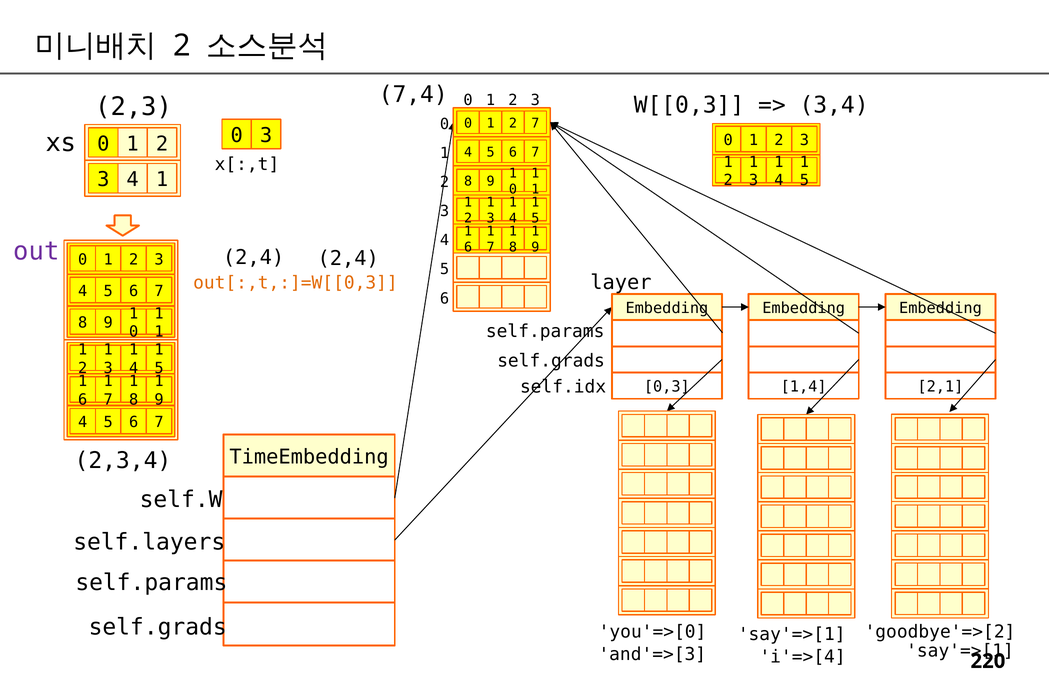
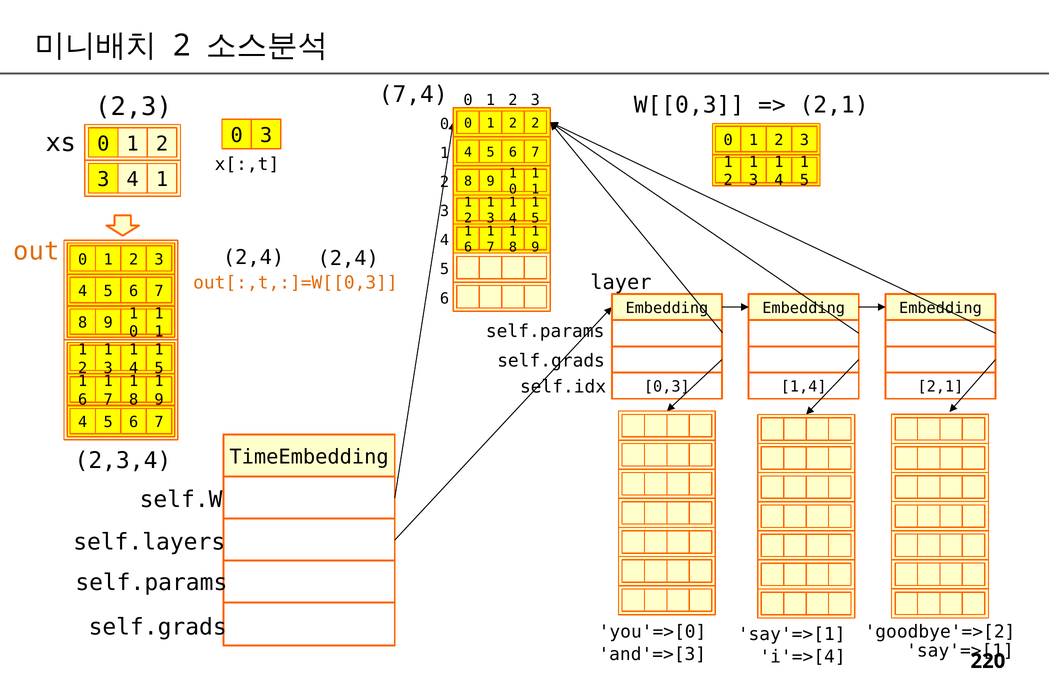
3,4: 3,4 -> 2,1 (834, 105)
2 7: 7 -> 2 (535, 123)
out colour: purple -> orange (36, 252)
